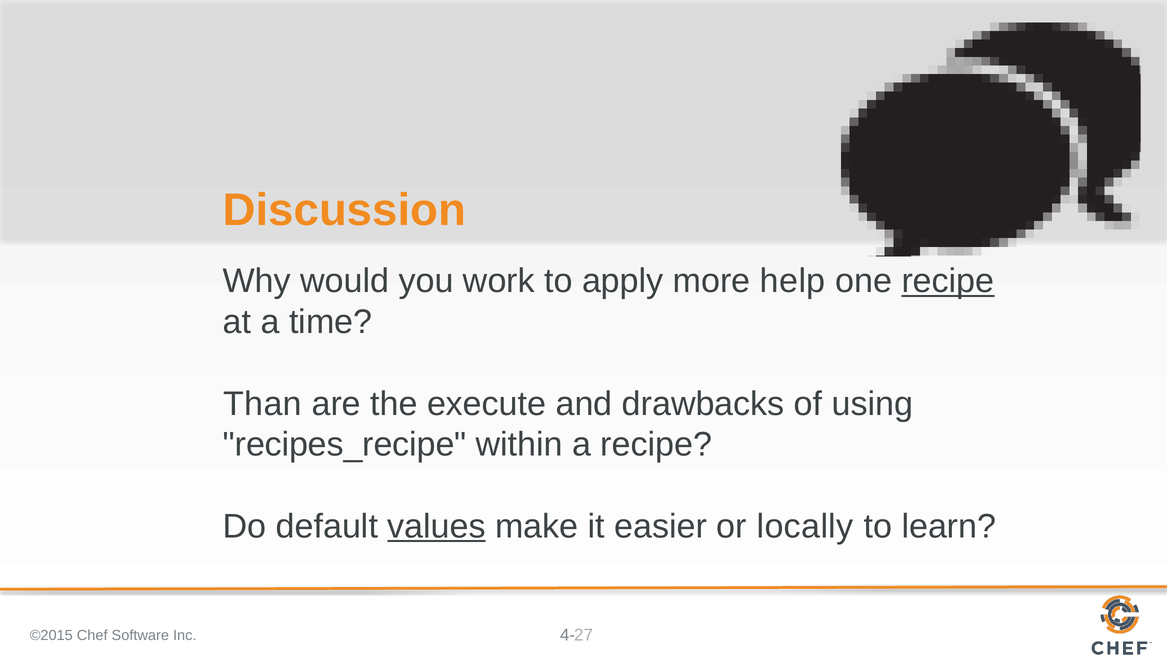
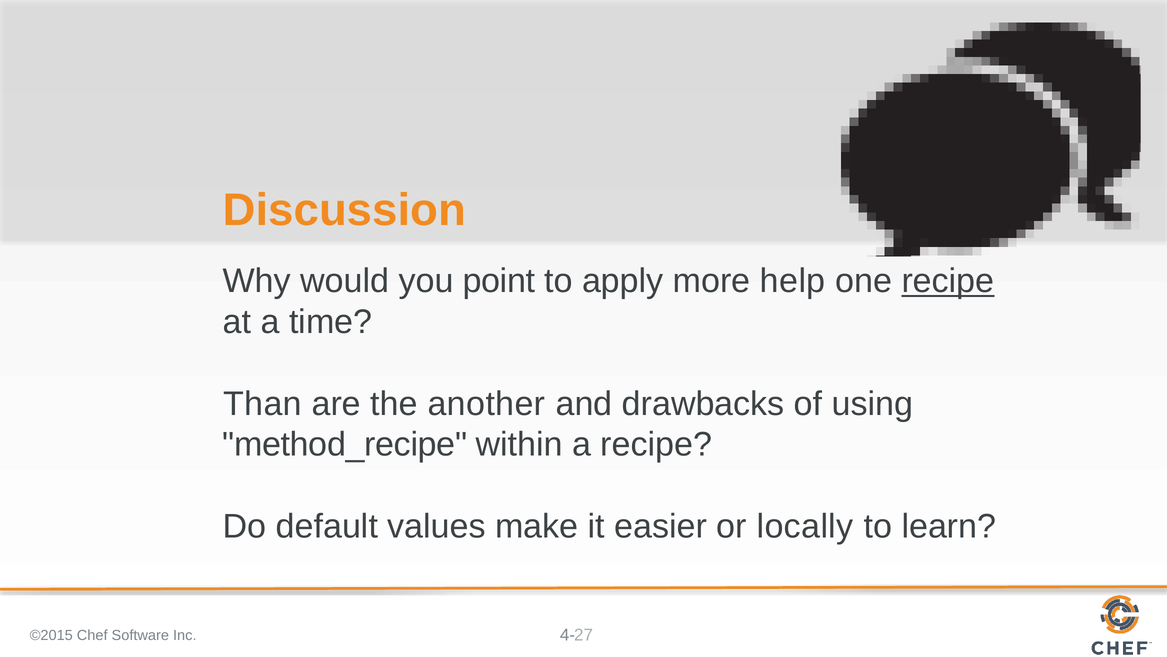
work: work -> point (499, 281)
execute: execute -> another (486, 403)
recipes_recipe: recipes_recipe -> method_recipe (345, 444)
values underline: present -> none (437, 526)
